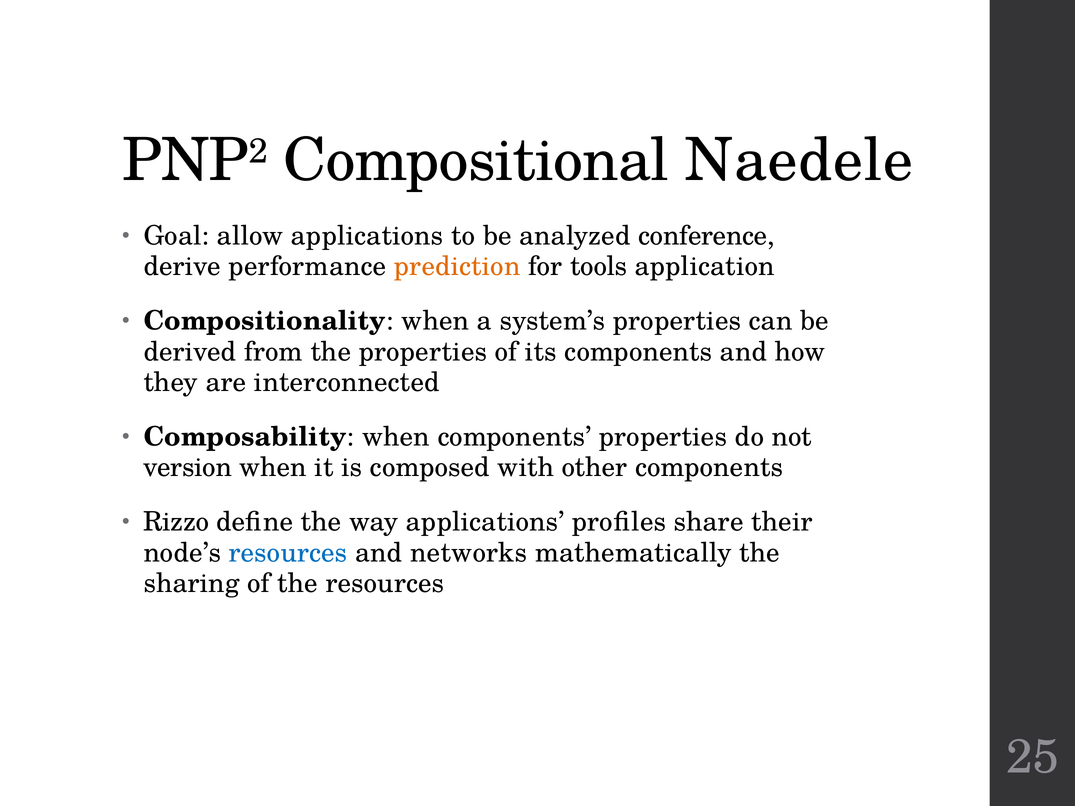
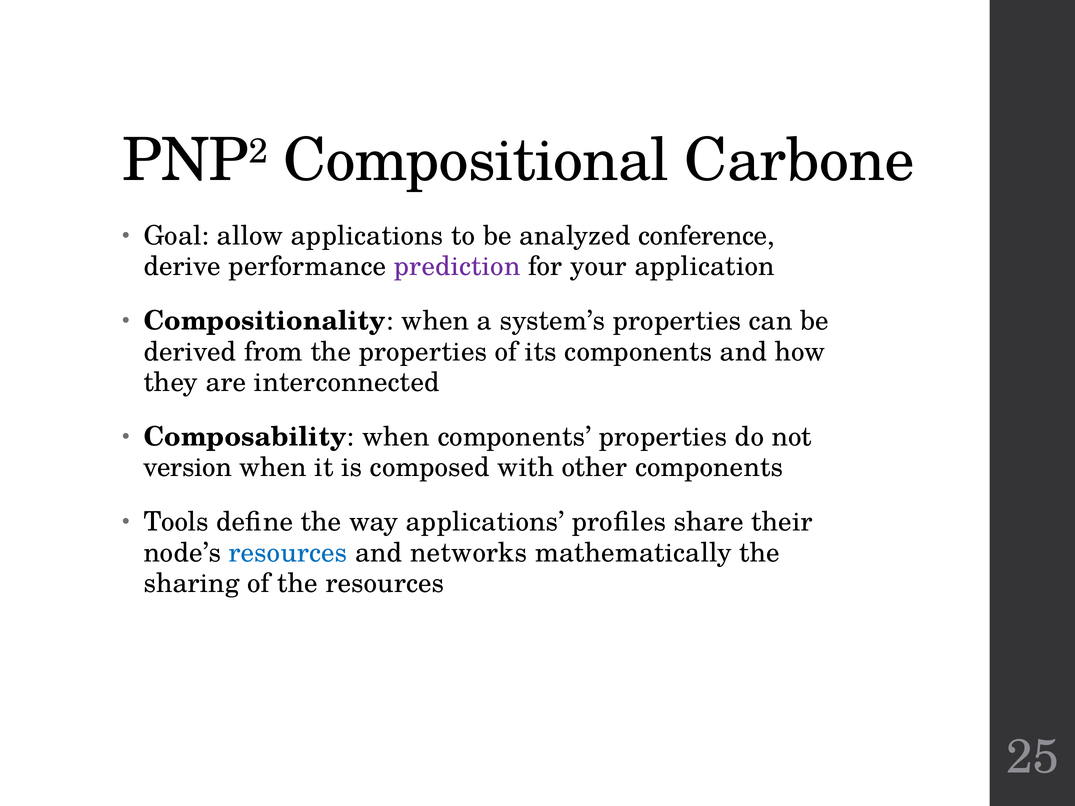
Naedele: Naedele -> Carbone (799, 161)
prediction colour: orange -> purple (457, 267)
tools: tools -> your (599, 267)
Rizzo: Rizzo -> Tools (176, 522)
